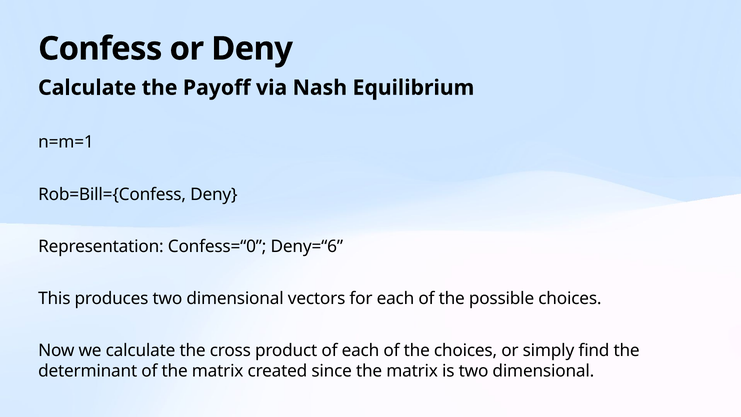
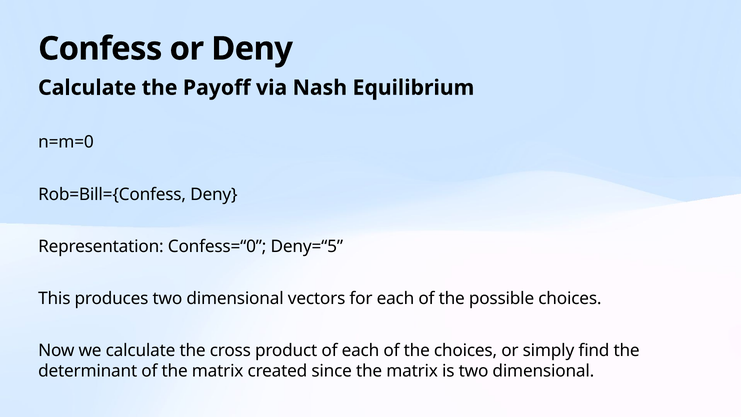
n=m=1: n=m=1 -> n=m=0 (66, 142)
Deny=“6: Deny=“6 -> Deny=“5 (307, 246)
